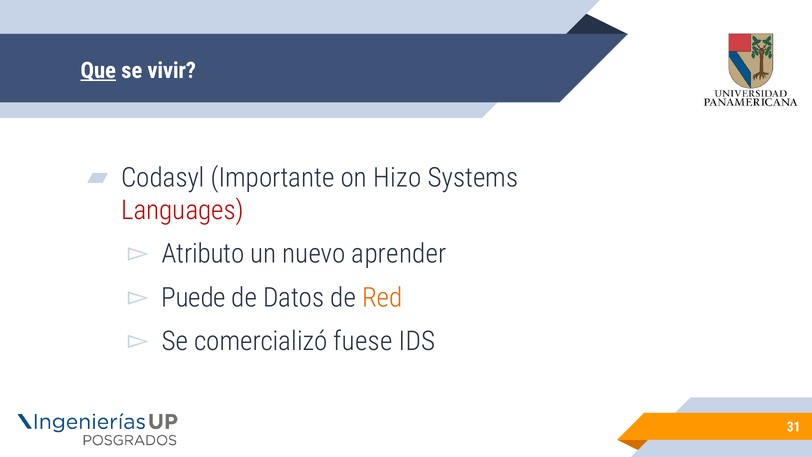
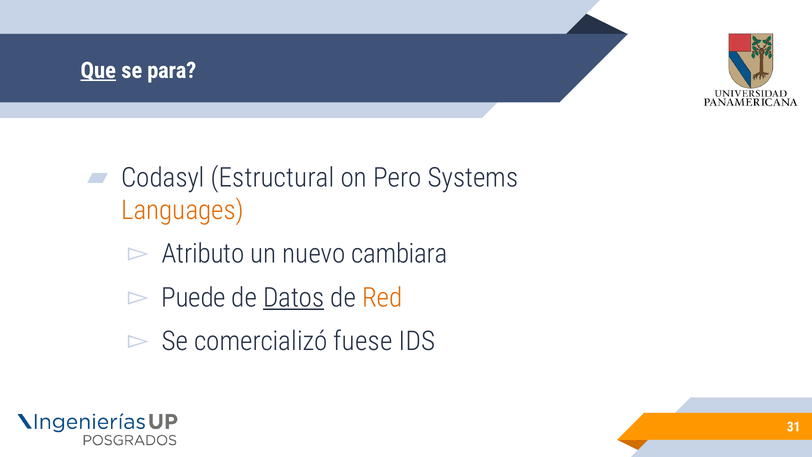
vivir: vivir -> para (172, 70)
Importante: Importante -> Estructural (273, 178)
Hizo: Hizo -> Pero (397, 178)
Languages colour: red -> orange (182, 210)
aprender: aprender -> cambiara (399, 254)
Datos underline: none -> present (294, 298)
